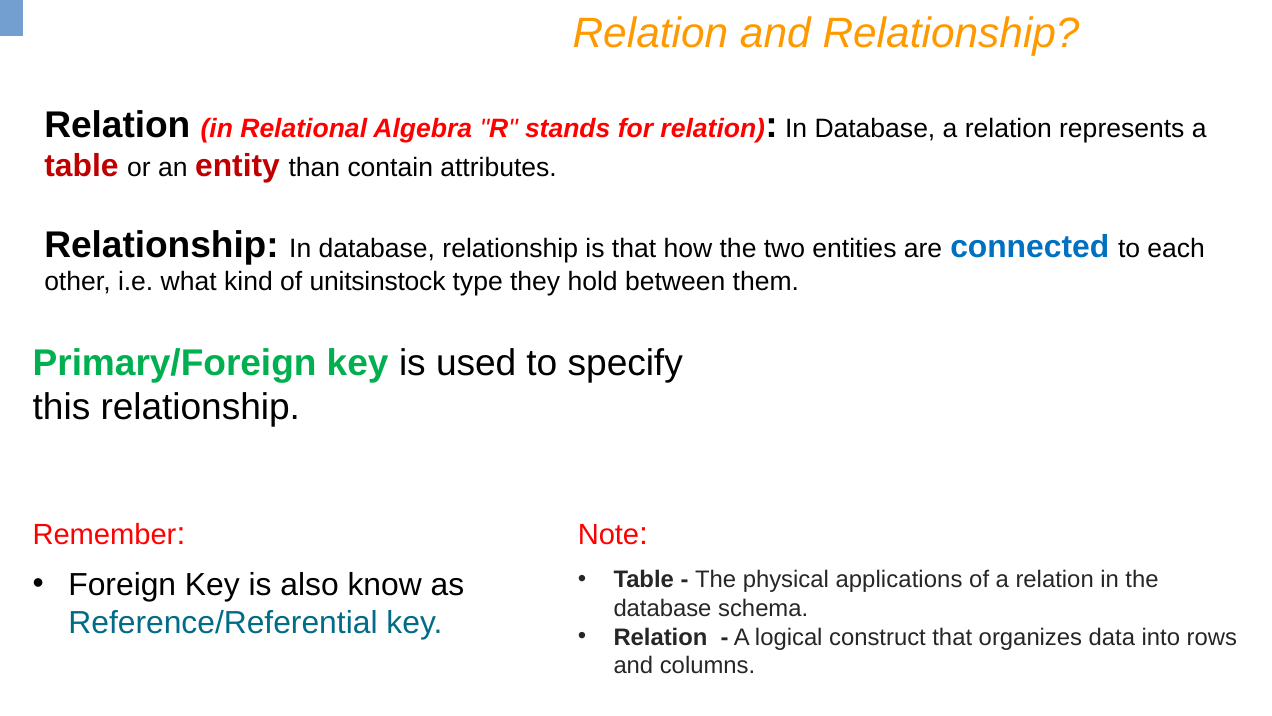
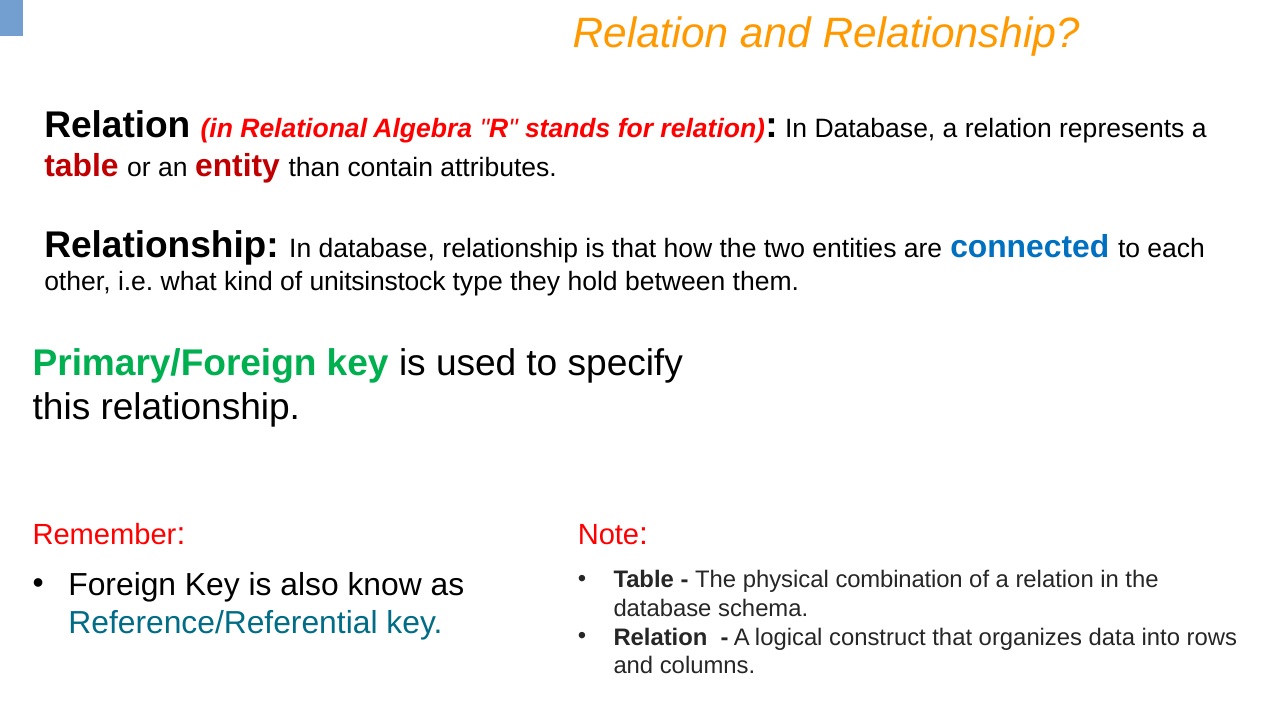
applications: applications -> combination (899, 579)
